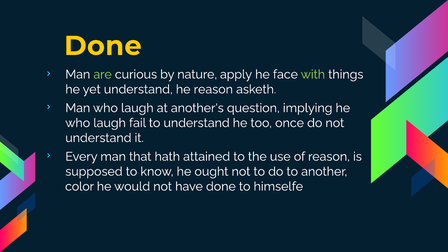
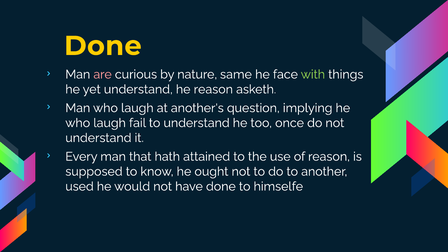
are colour: light green -> pink (103, 74)
apply: apply -> same (236, 74)
color: color -> used (79, 186)
